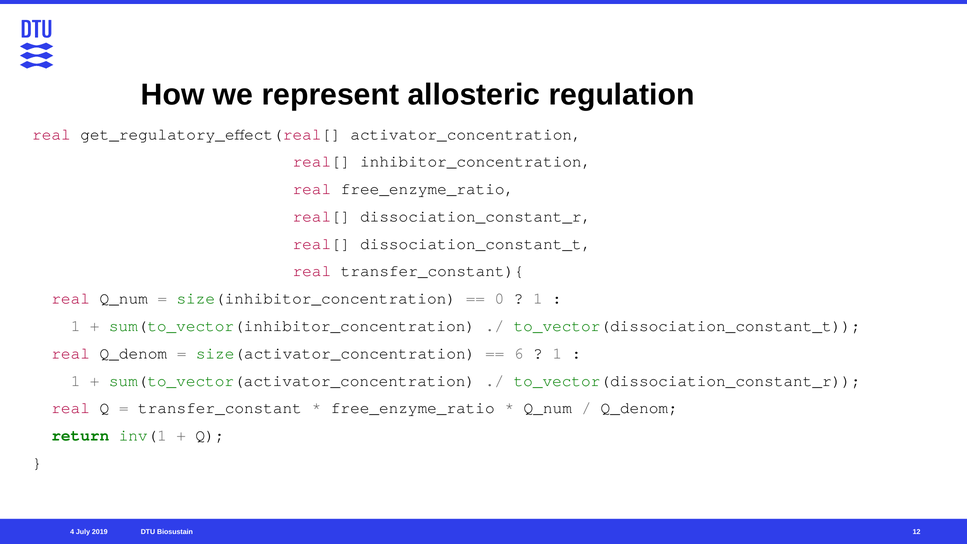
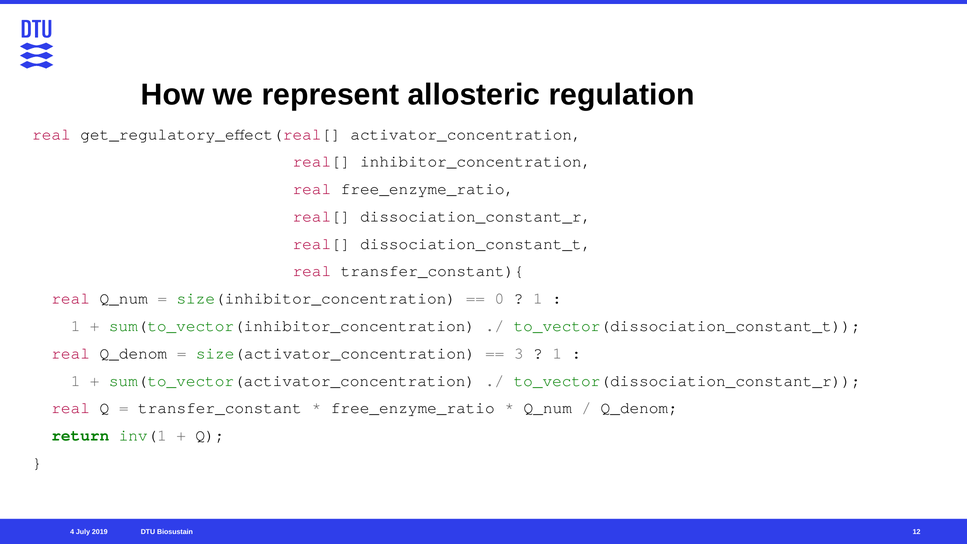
6: 6 -> 3 (519, 353)
